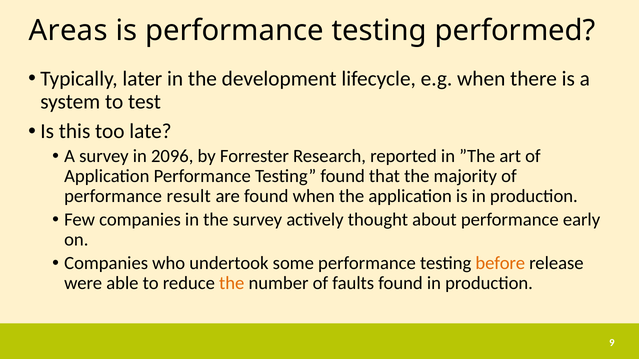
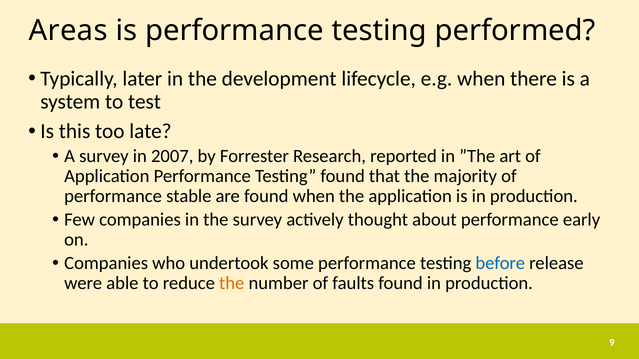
2096: 2096 -> 2007 (172, 156)
result: result -> stable (189, 197)
before colour: orange -> blue (500, 264)
